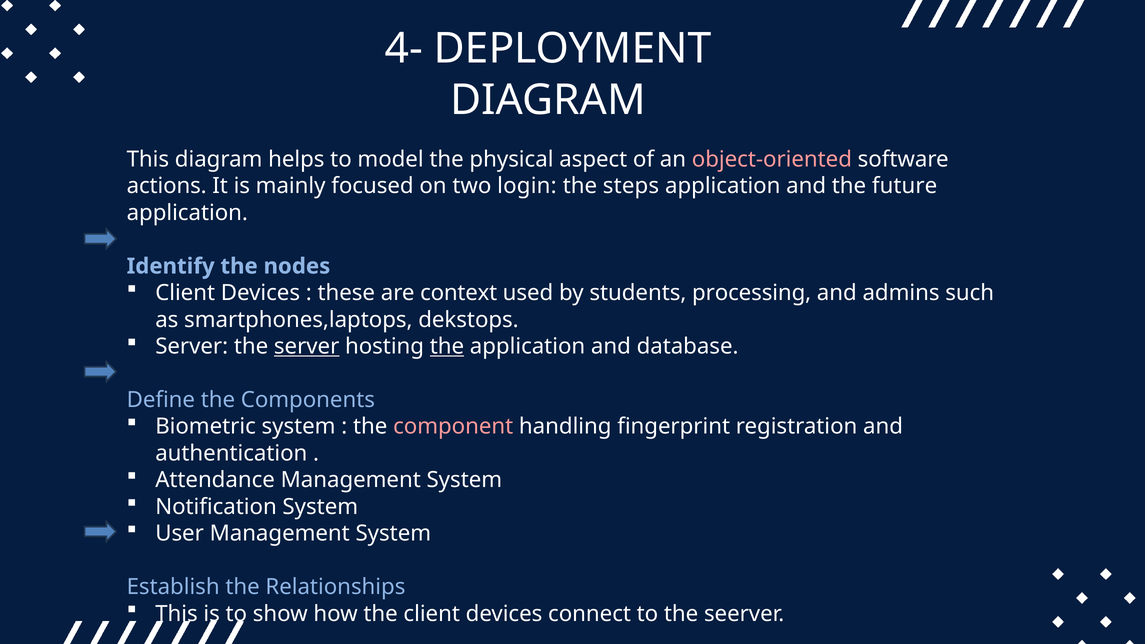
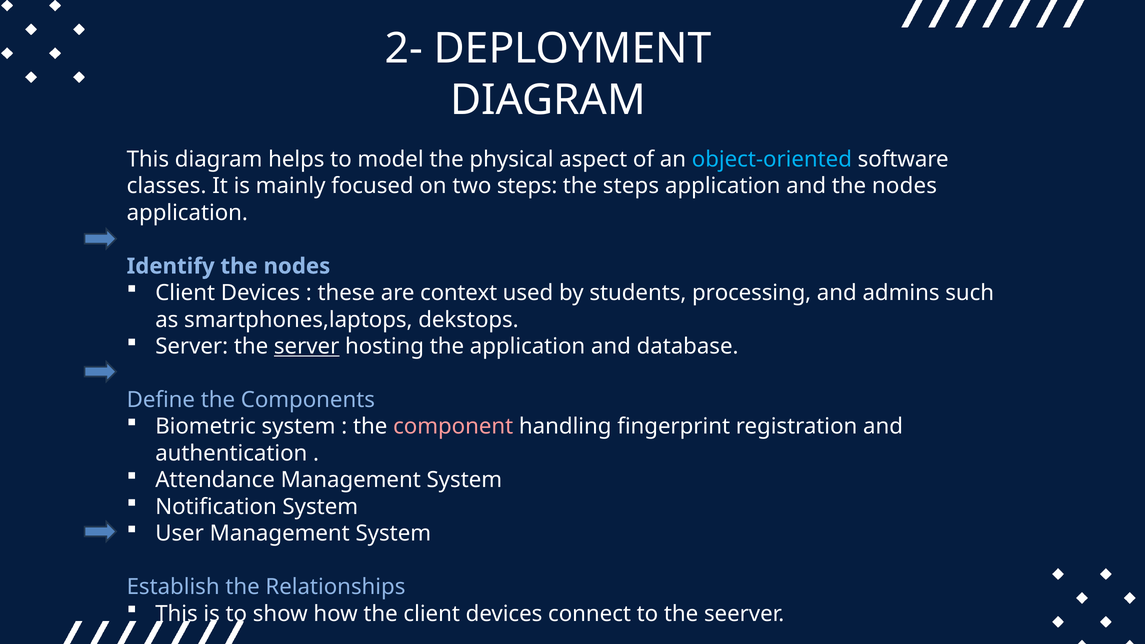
4-: 4- -> 2- (404, 49)
object-oriented colour: pink -> light blue (772, 159)
actions: actions -> classes (167, 186)
two login: login -> steps (527, 186)
and the future: future -> nodes (904, 186)
the underline: present -> none (447, 346)
